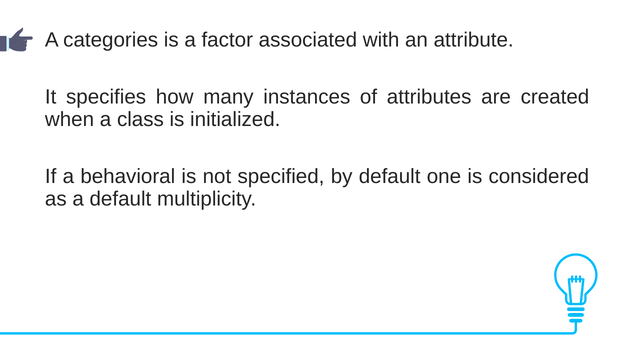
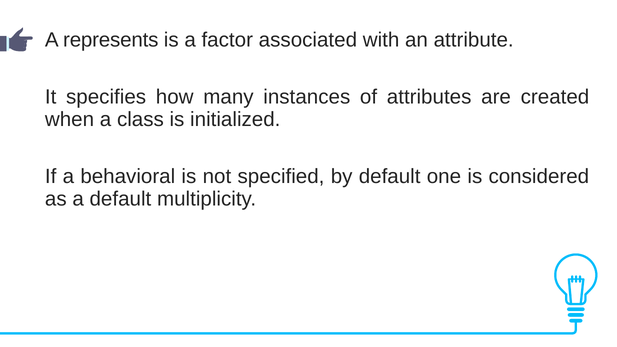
categories: categories -> represents (111, 40)
